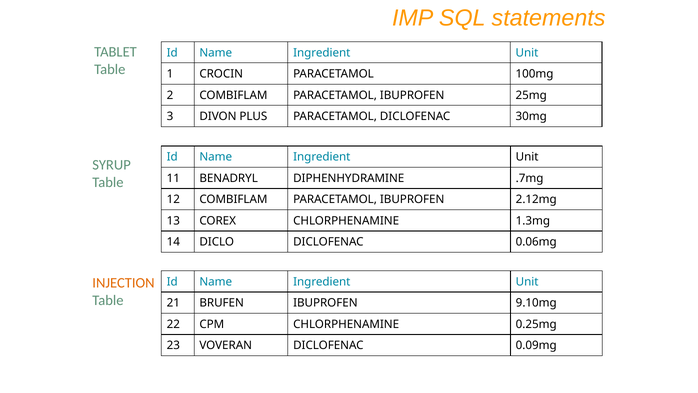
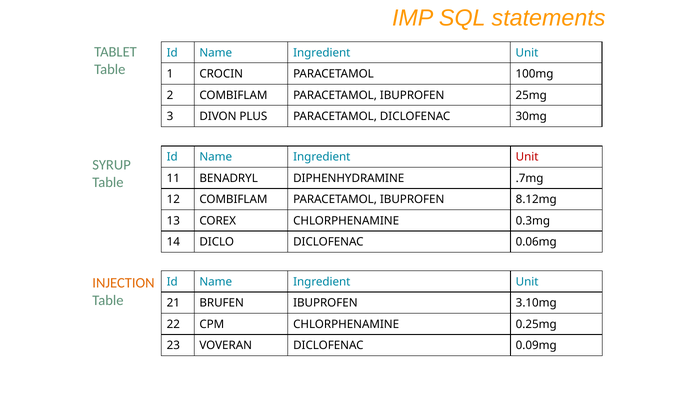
Unit colour: black -> red (527, 157)
2.12mg: 2.12mg -> 8.12mg (536, 199)
1.3mg: 1.3mg -> 0.3mg (533, 221)
9.10mg: 9.10mg -> 3.10mg (536, 303)
